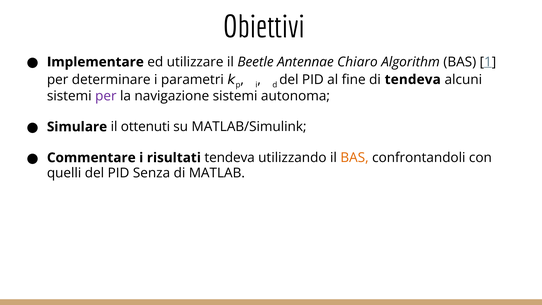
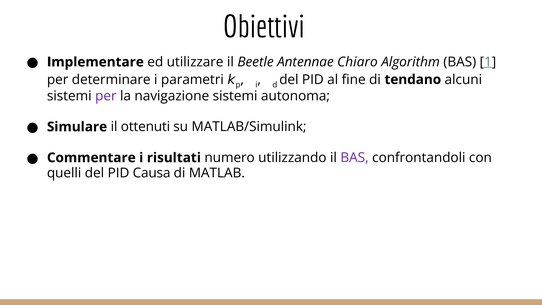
di tendeva: tendeva -> tendano (413, 80)
risultati tendeva: tendeva -> numero (230, 158)
BAS colour: orange -> purple (355, 158)
Senza: Senza -> Causa (152, 173)
